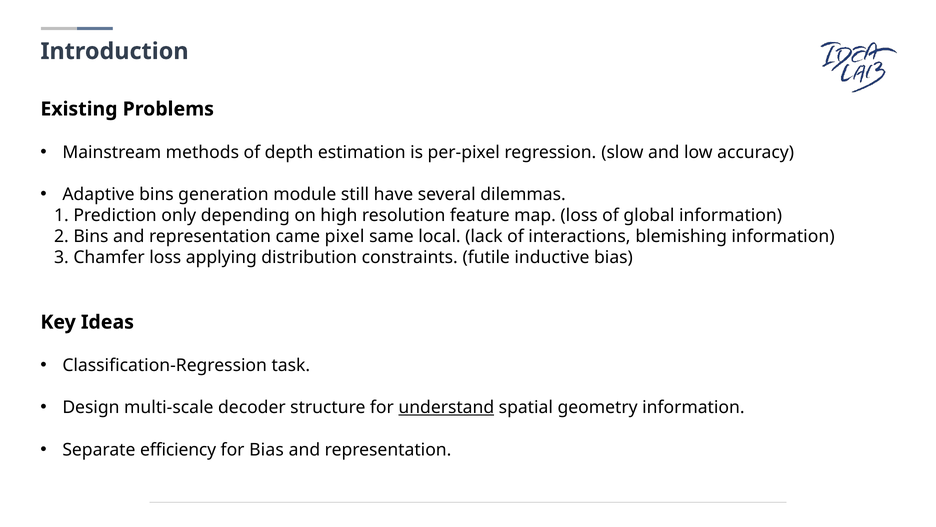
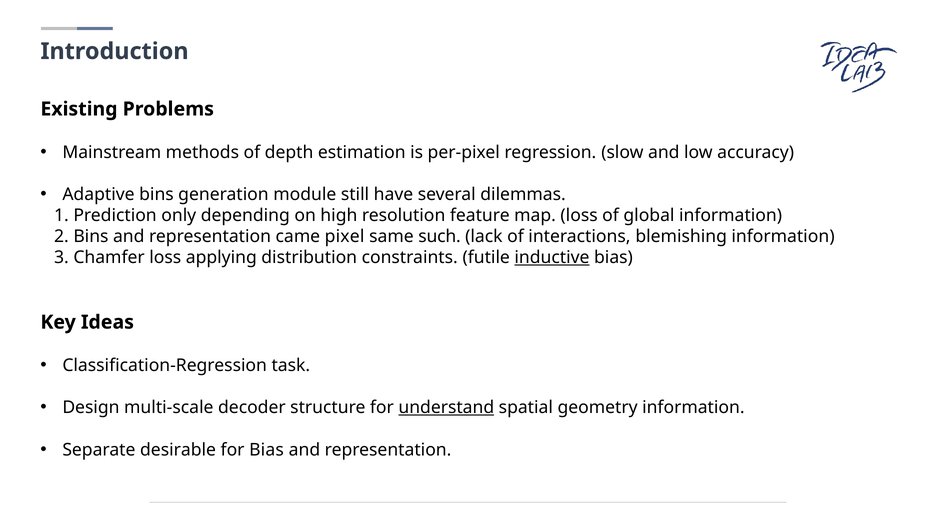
local: local -> such (440, 236)
inductive underline: none -> present (552, 257)
efficiency: efficiency -> desirable (178, 449)
